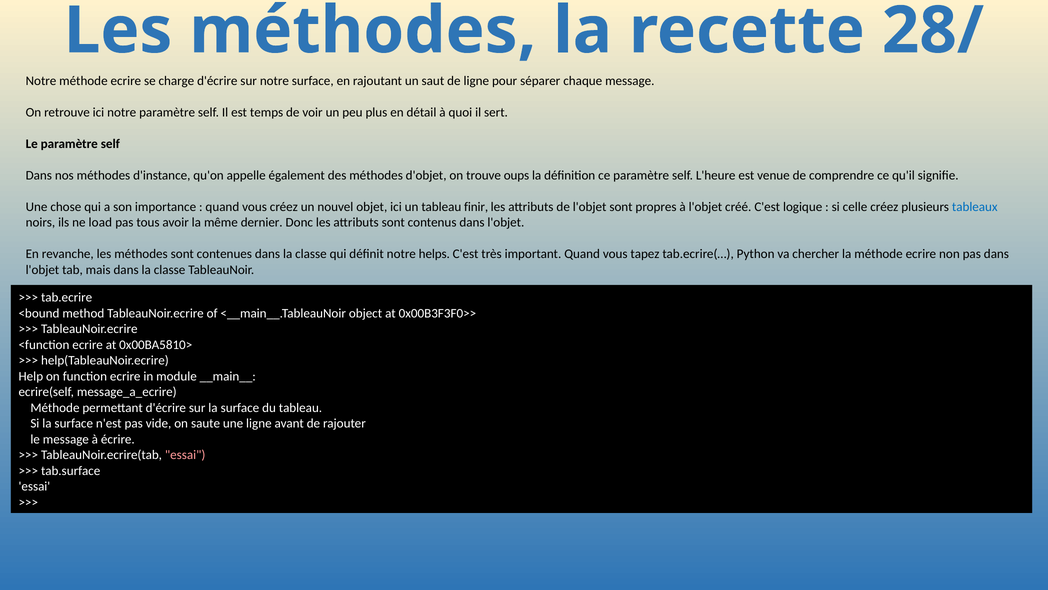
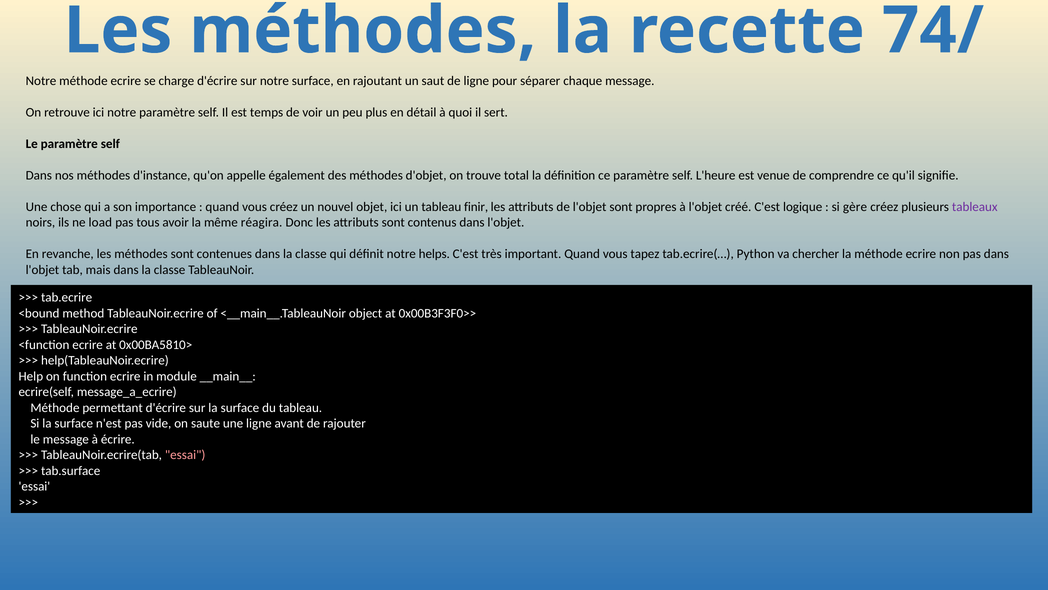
28/: 28/ -> 74/ (933, 31)
oups: oups -> total (516, 175)
celle: celle -> gère (855, 207)
tableaux colour: blue -> purple (975, 207)
dernier: dernier -> réagira (262, 222)
